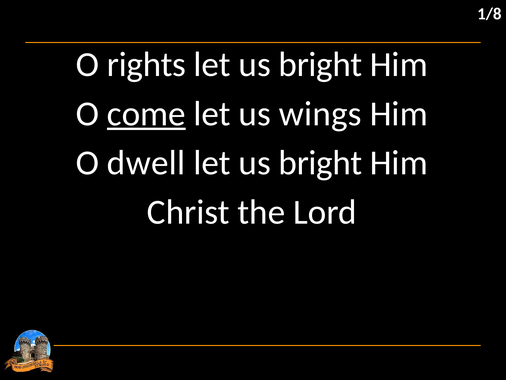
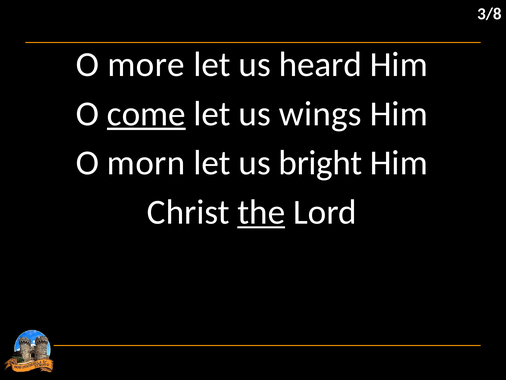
1/8: 1/8 -> 3/8 (489, 14)
rights: rights -> more (146, 64)
bright: bright -> heard (320, 64)
dwell: dwell -> morn (146, 163)
the underline: none -> present (261, 212)
